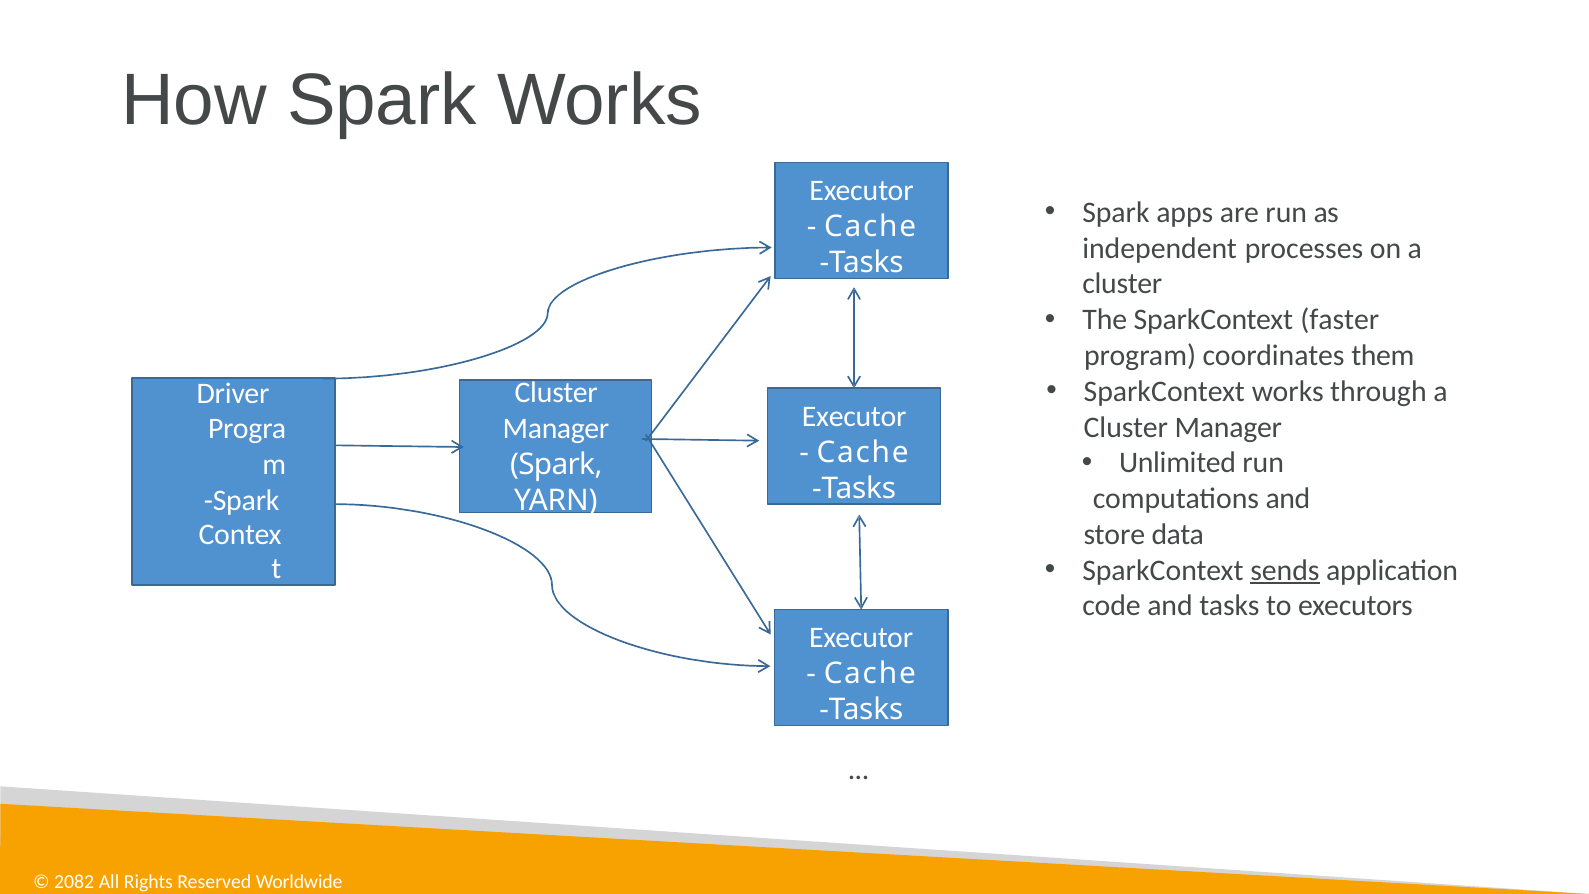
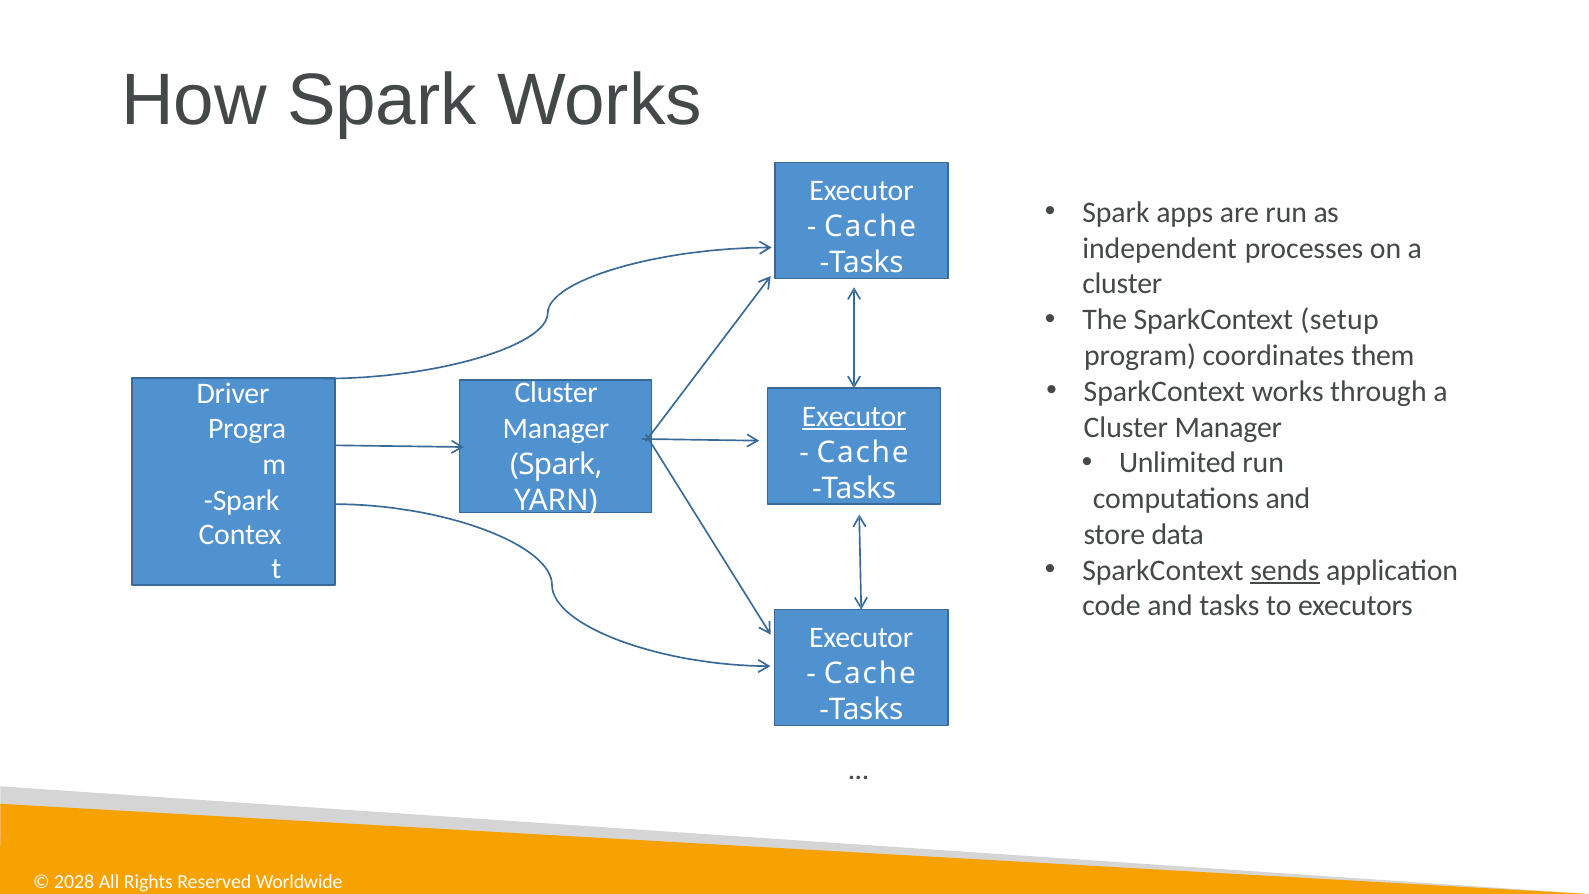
faster: faster -> setup (1340, 320)
Executor underline: none -> present (854, 416)
2082: 2082 -> 2028 (74, 882)
